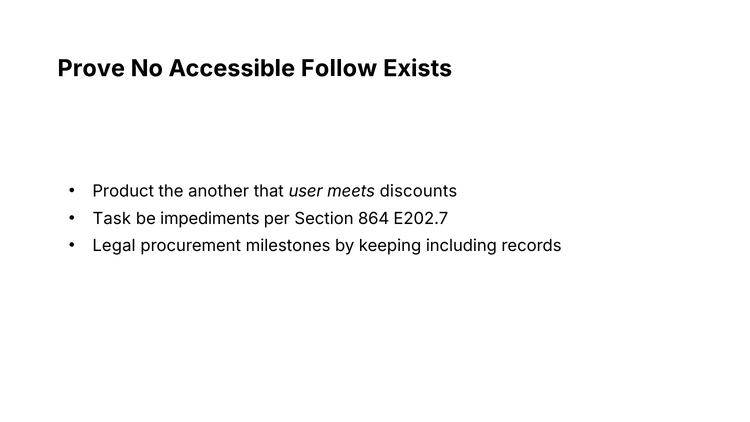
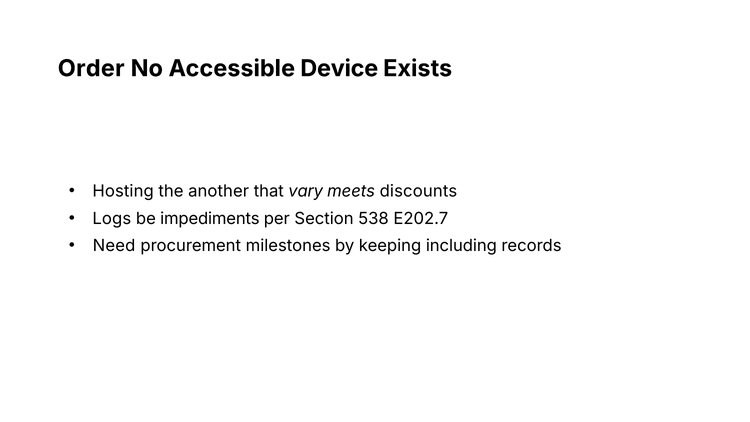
Prove: Prove -> Order (91, 68)
Follow: Follow -> Device (339, 68)
Product: Product -> Hosting (123, 191)
user: user -> vary (306, 191)
Task: Task -> Logs (112, 219)
864: 864 -> 538 (374, 219)
Legal: Legal -> Need (114, 246)
